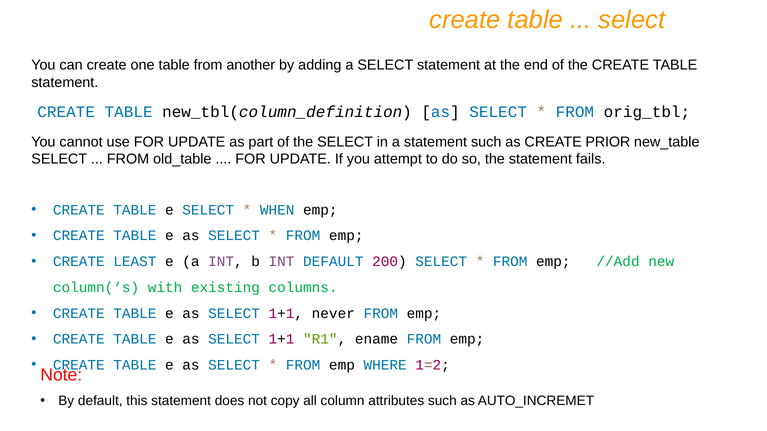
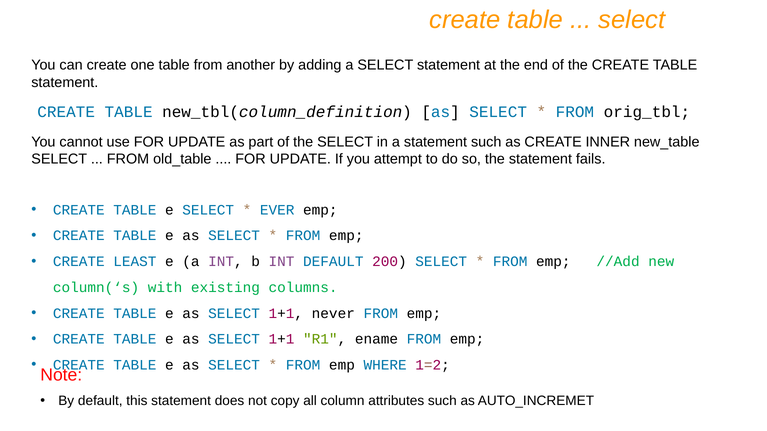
PRIOR: PRIOR -> INNER (608, 142)
WHEN: WHEN -> EVER (277, 210)
